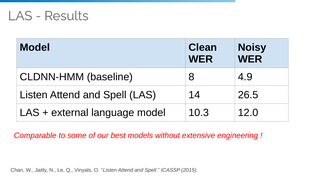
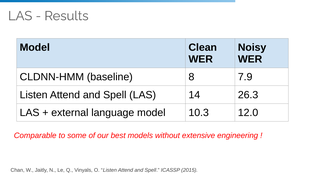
4.9: 4.9 -> 7.9 (245, 77)
26.5: 26.5 -> 26.3 (248, 95)
